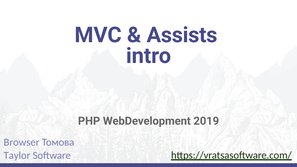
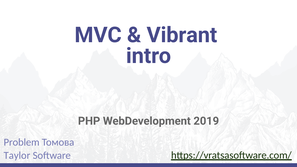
Assists: Assists -> Vibrant (182, 35)
Browser: Browser -> Problem (22, 142)
